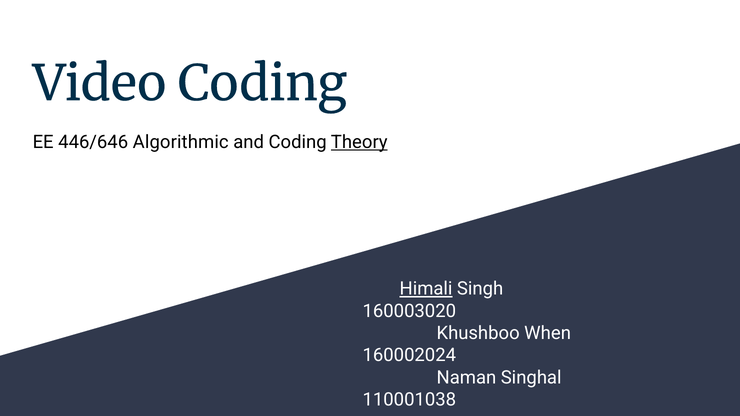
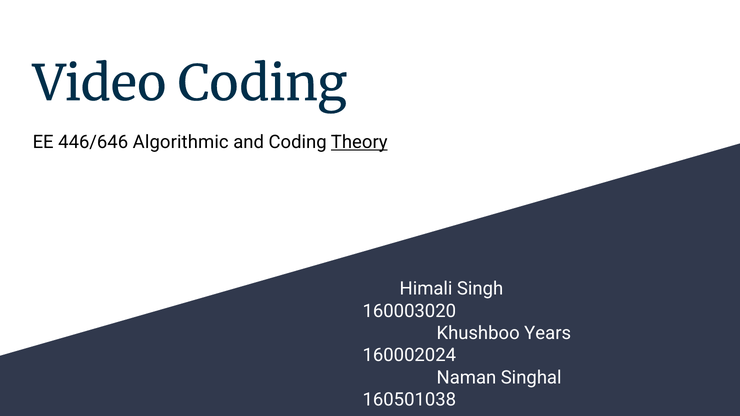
Himali underline: present -> none (426, 289)
When: When -> Years (548, 333)
110001038: 110001038 -> 160501038 (409, 400)
